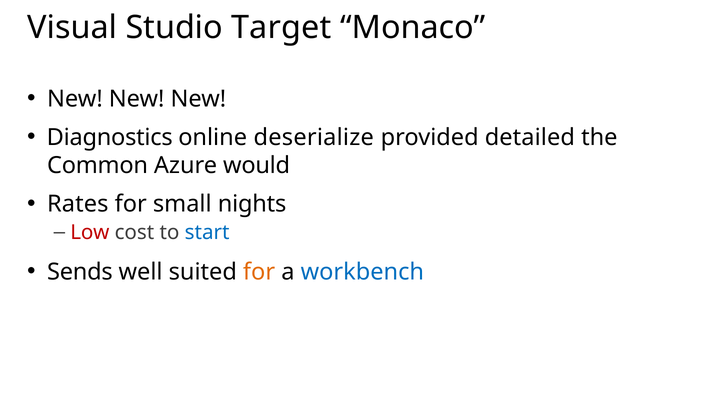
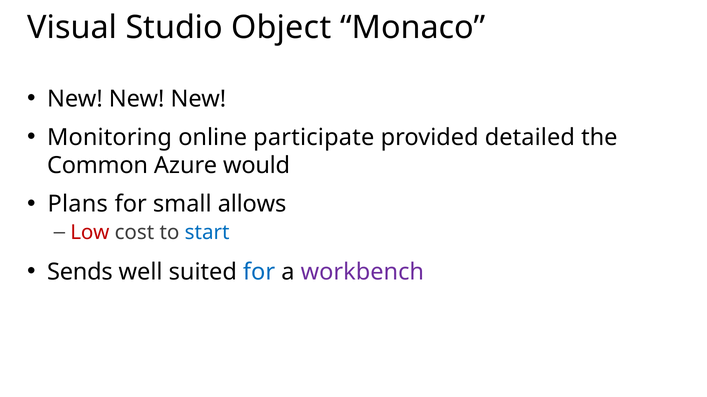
Target: Target -> Object (281, 27)
Diagnostics: Diagnostics -> Monitoring (110, 138)
deserialize: deserialize -> participate (314, 138)
Rates: Rates -> Plans (78, 204)
nights: nights -> allows (252, 204)
for colour: orange -> blue (259, 272)
workbench colour: blue -> purple (362, 272)
